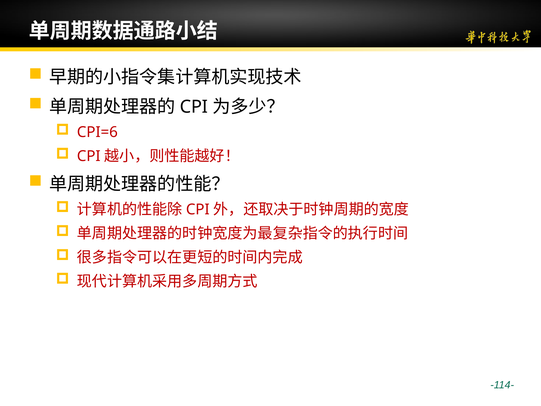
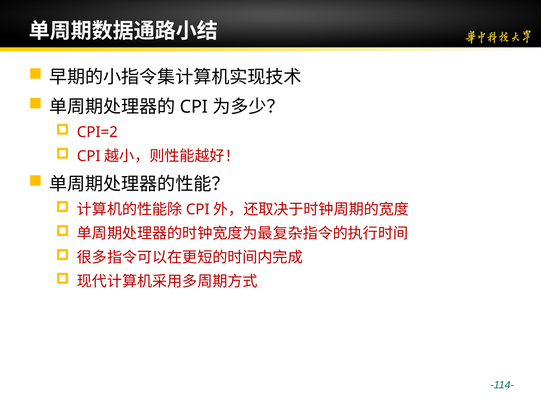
CPI=6: CPI=6 -> CPI=2 (97, 132)
